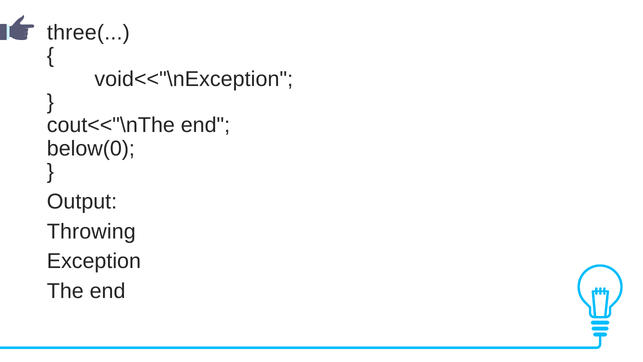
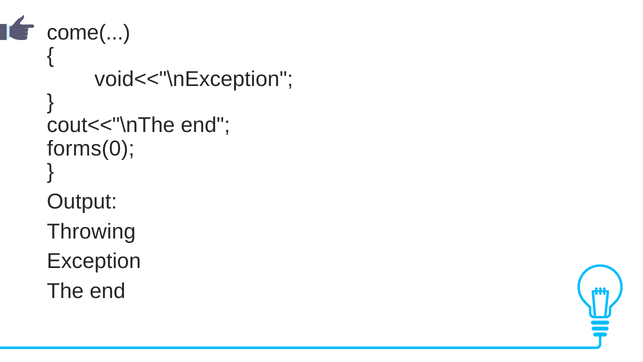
three(: three( -> come( (89, 33)
below(0: below(0 -> forms(0 (91, 148)
